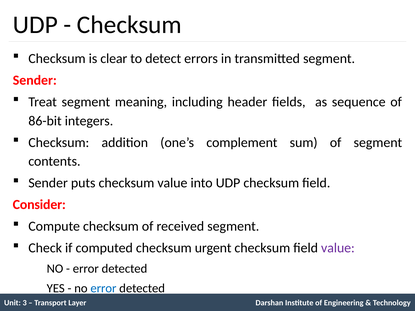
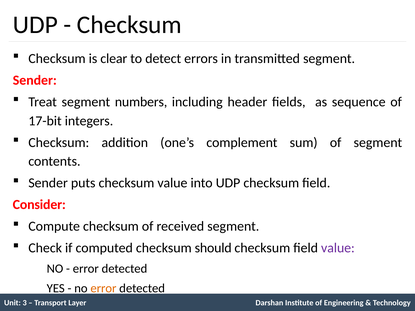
meaning: meaning -> numbers (141, 102)
86-bit: 86-bit -> 17-bit (45, 121)
urgent: urgent -> should (213, 248)
error colour: blue -> orange (103, 289)
